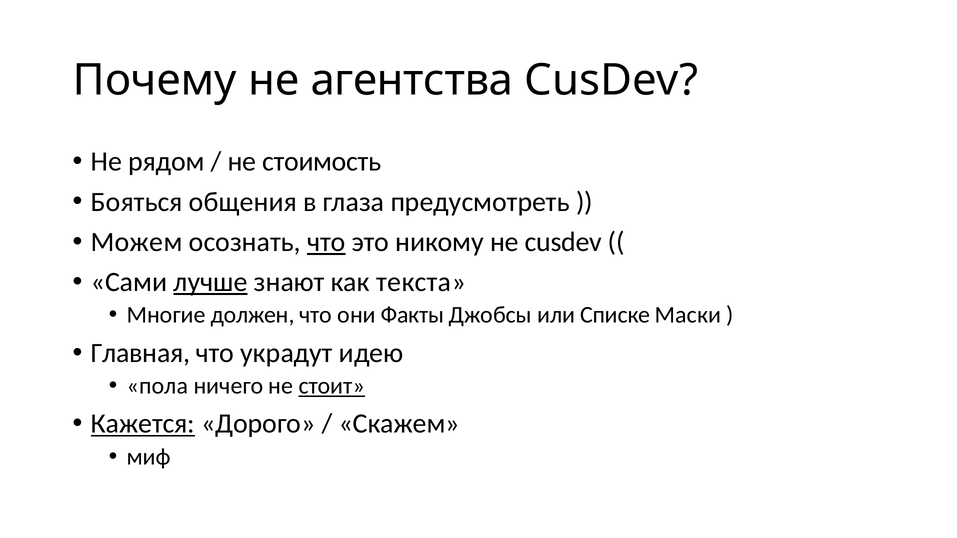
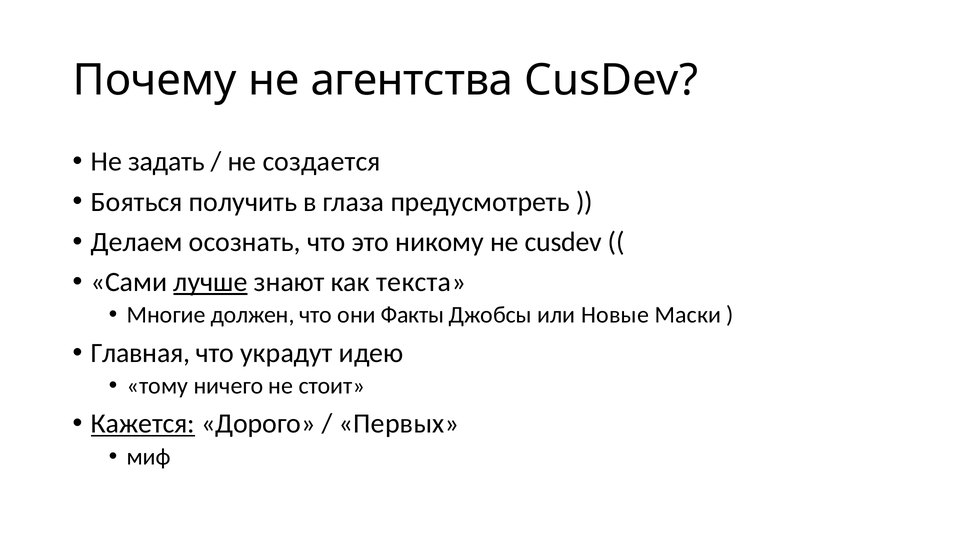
рядом: рядом -> задать (166, 162)
стоимость: стоимость -> создается (322, 162)
общения: общения -> получить (243, 202)
Можем: Можем -> Делаем (137, 242)
что underline: present -> none (326, 242)
Списке: Списке -> Новые (615, 315)
пола: пола -> тому (157, 386)
стоит underline: present -> none (332, 386)
Скажем: Скажем -> Первых (399, 424)
